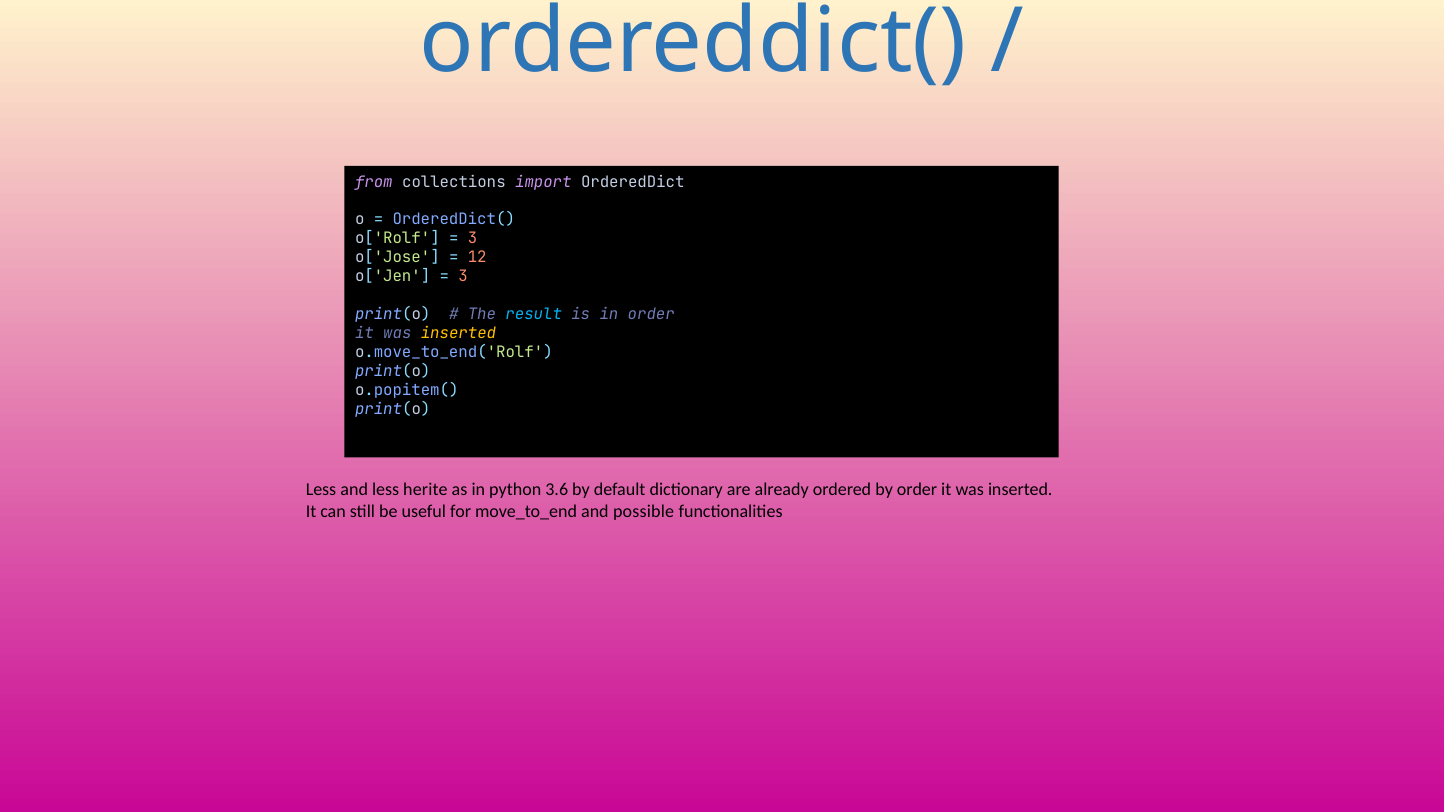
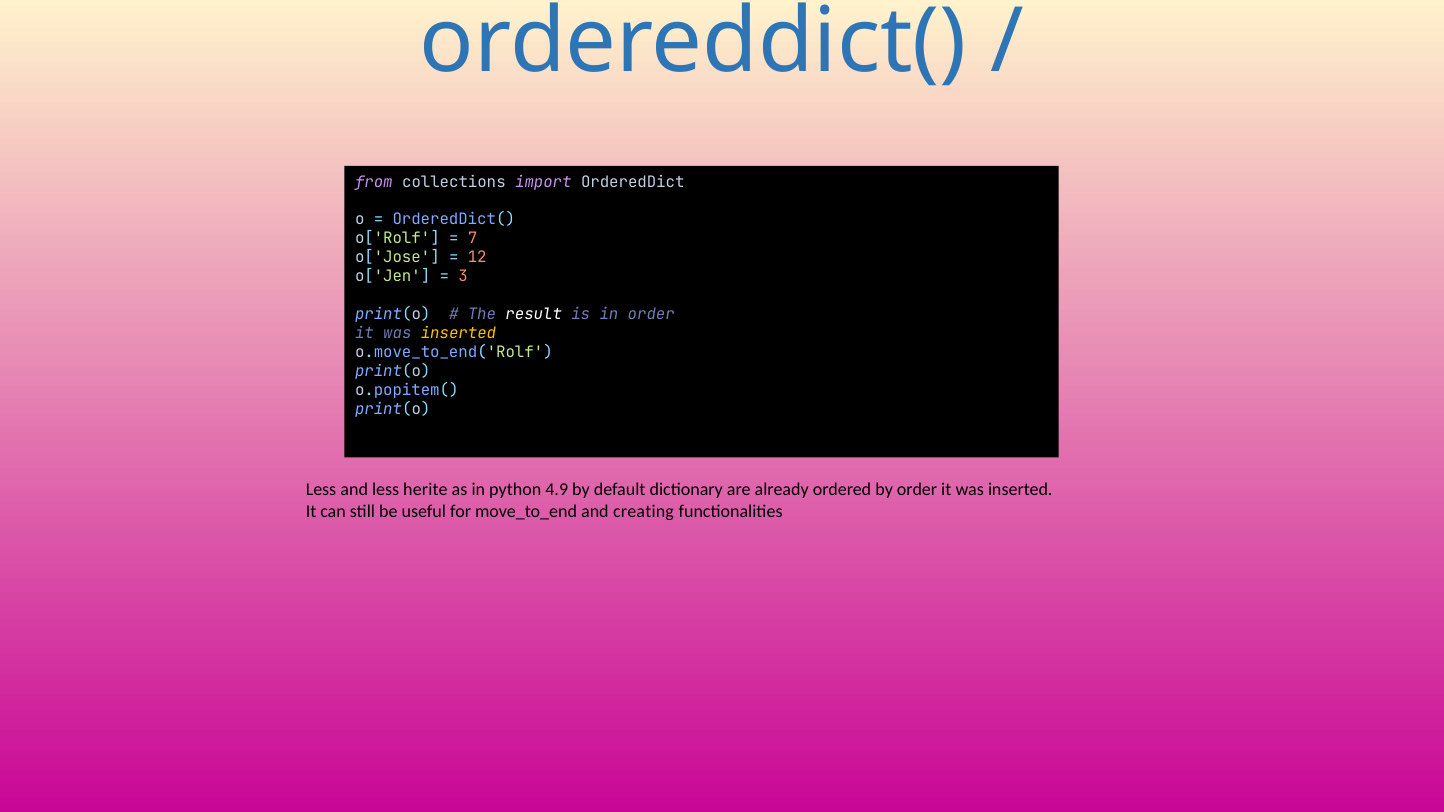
3: 3 -> 7 (473, 239)
result colour: light blue -> white (534, 314)
3.6: 3.6 -> 4.9 (557, 490)
possible: possible -> creating (644, 511)
